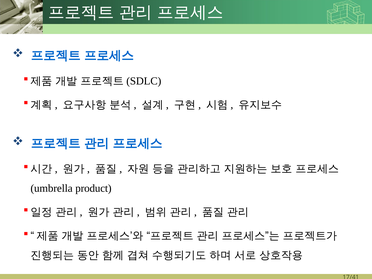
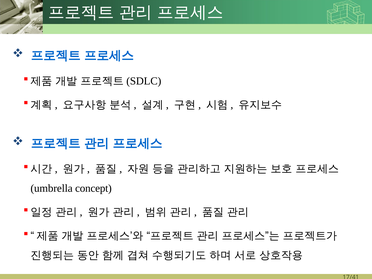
product: product -> concept (93, 188)
